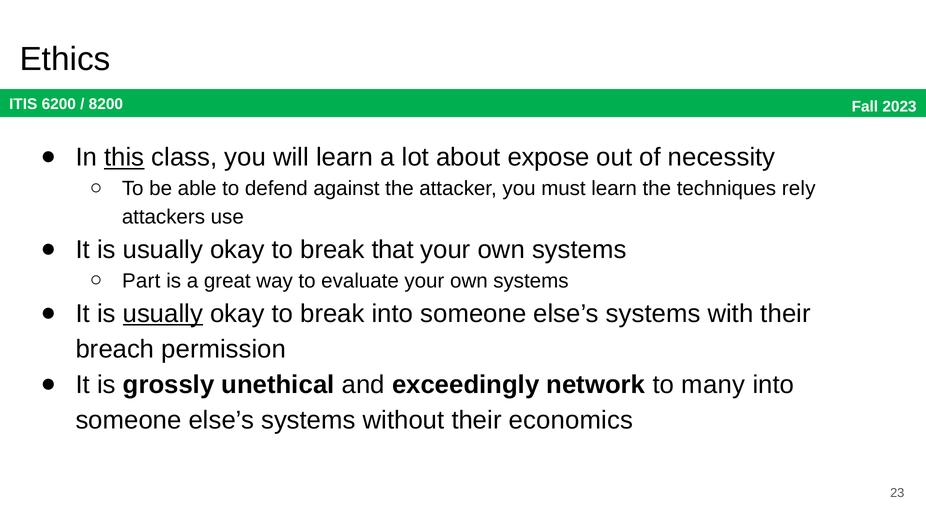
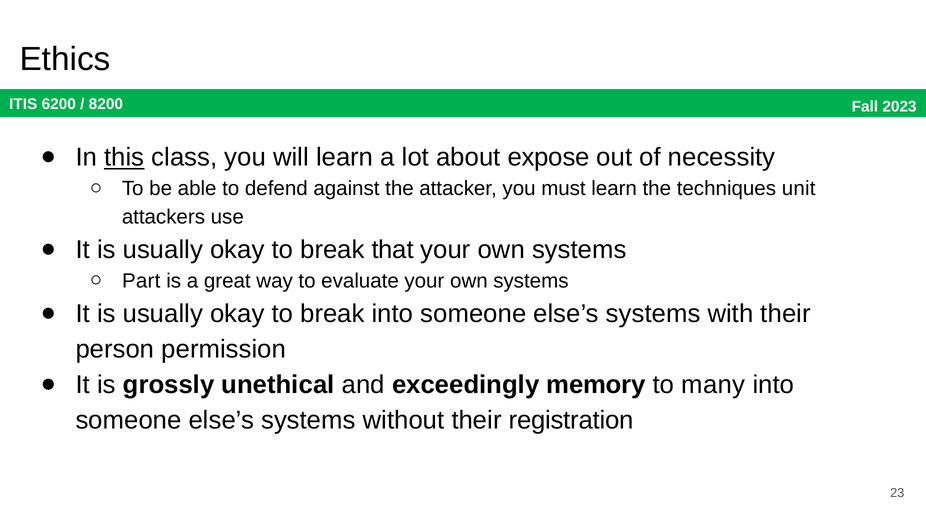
rely: rely -> unit (799, 188)
usually underline: present -> none (163, 313)
breach: breach -> person (115, 349)
network: network -> memory (596, 385)
economics: economics -> registration (571, 420)
